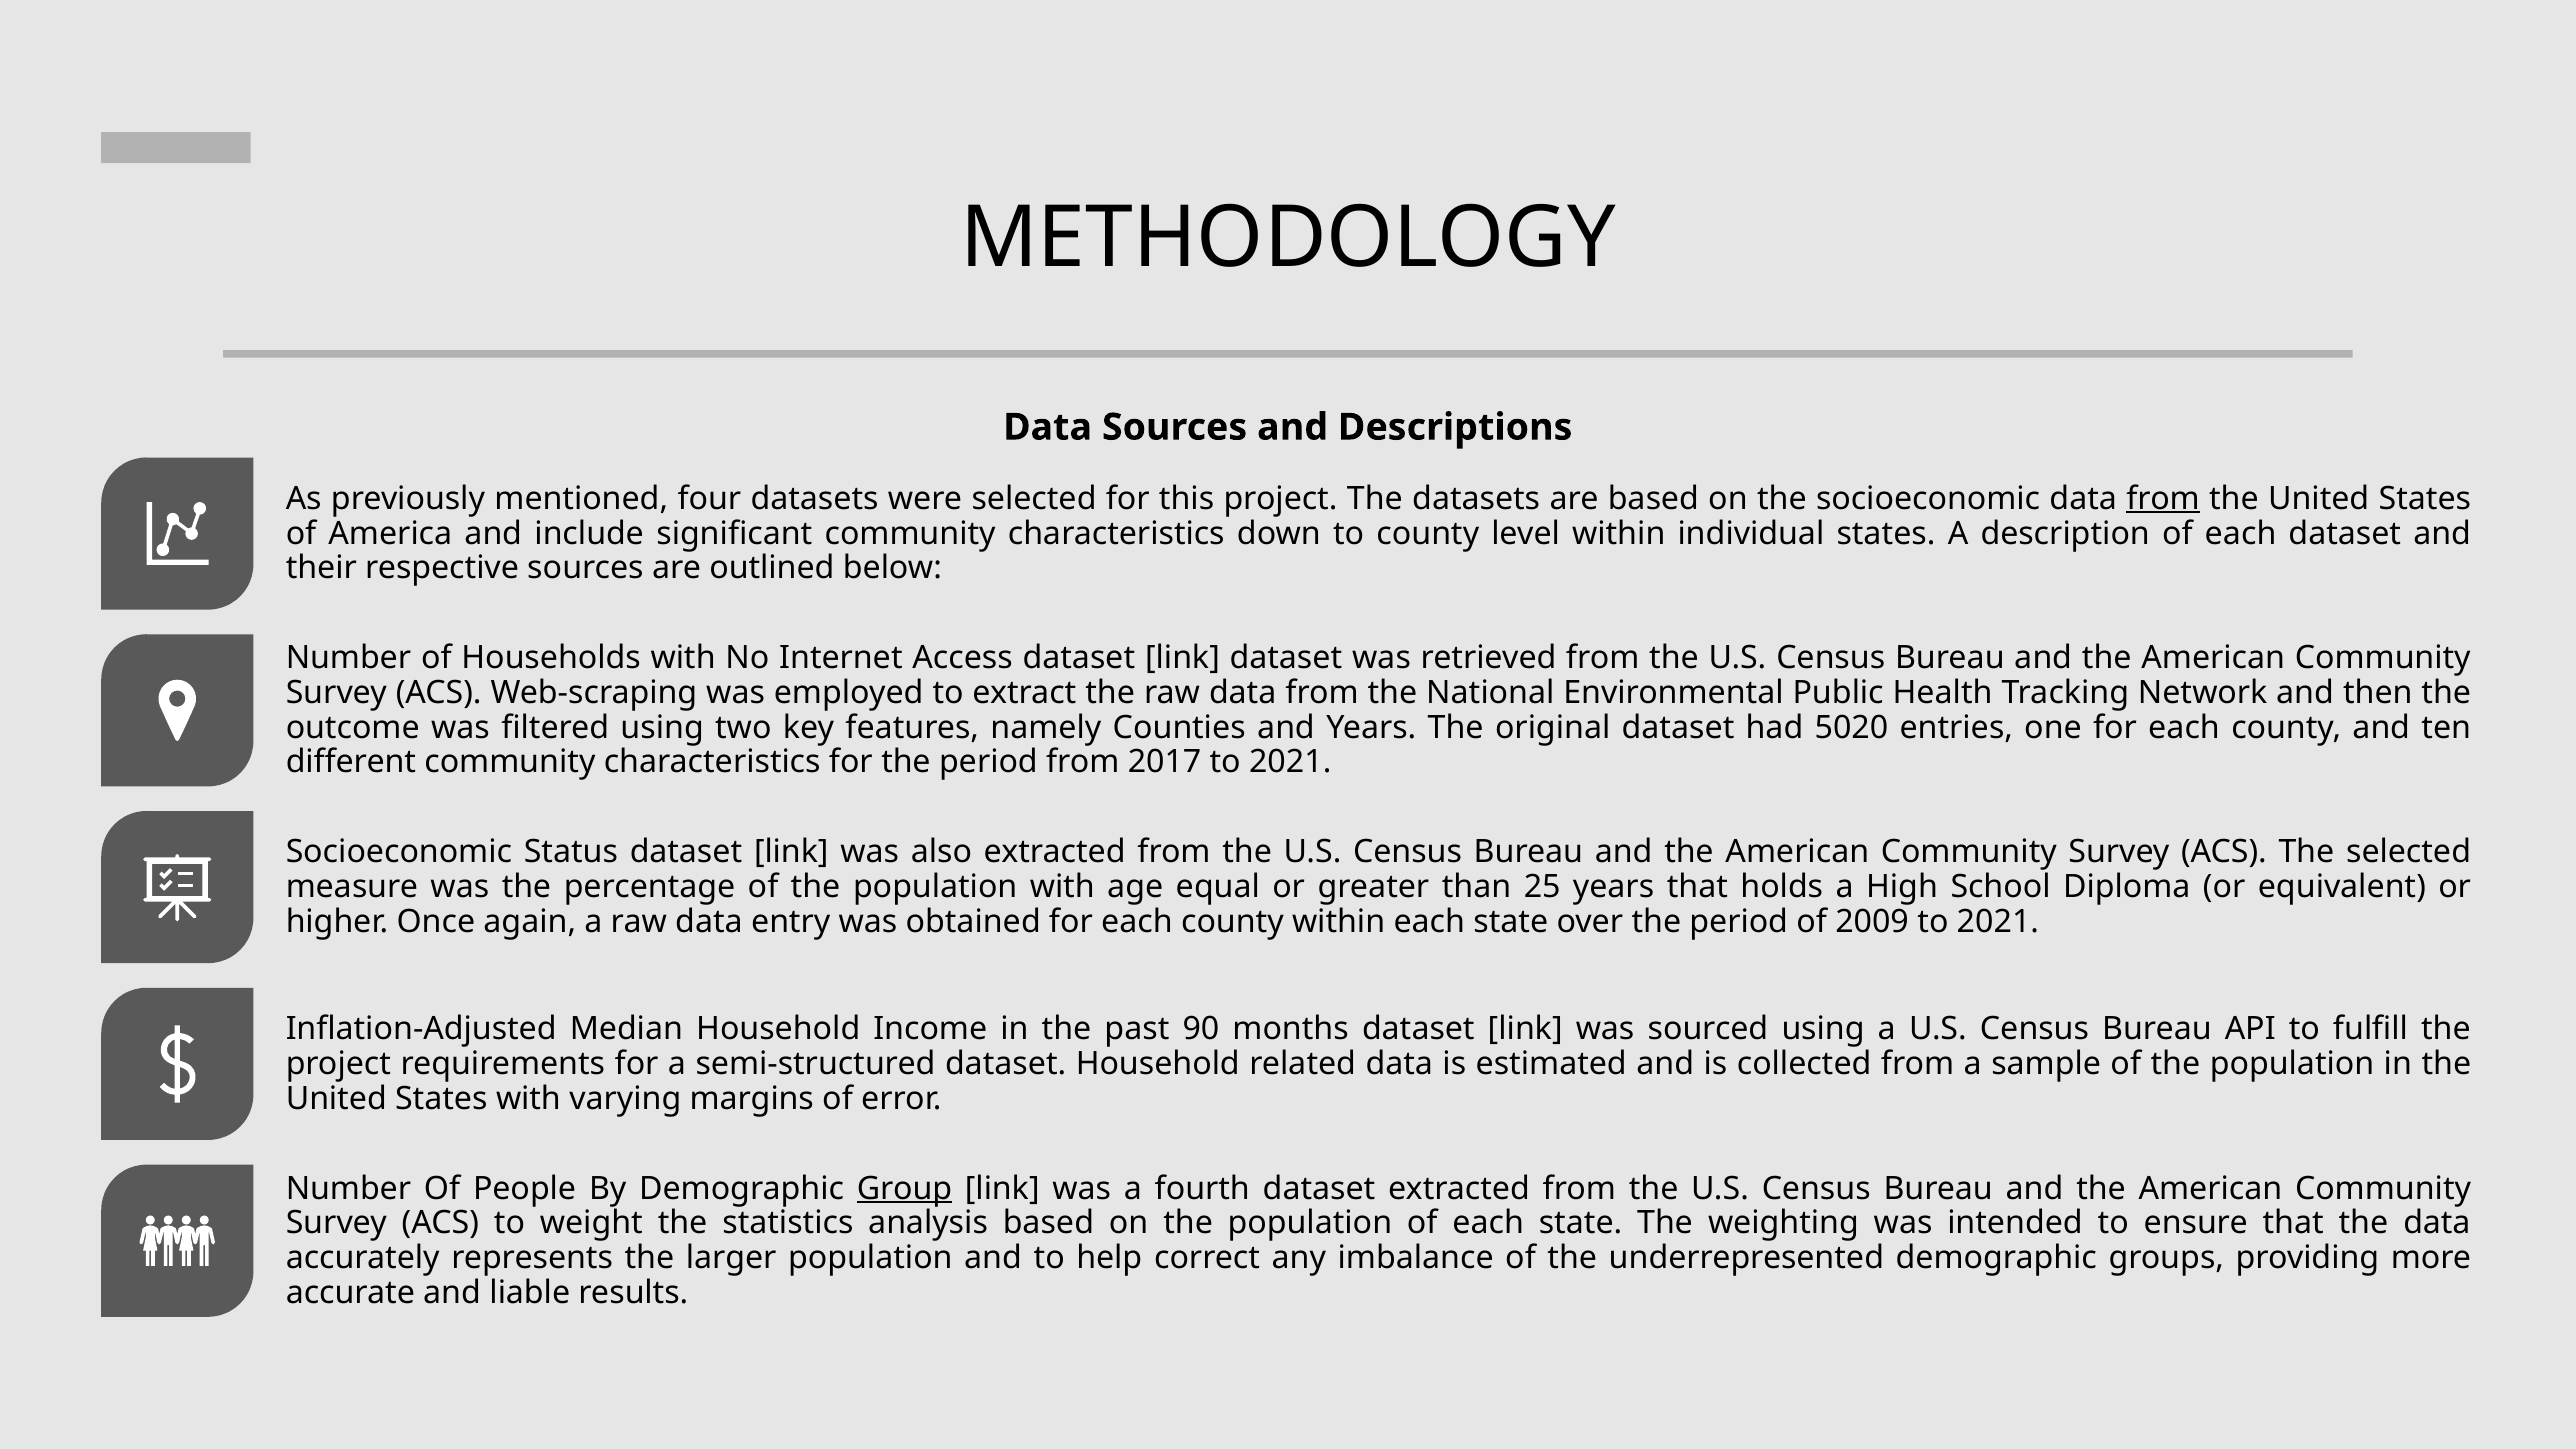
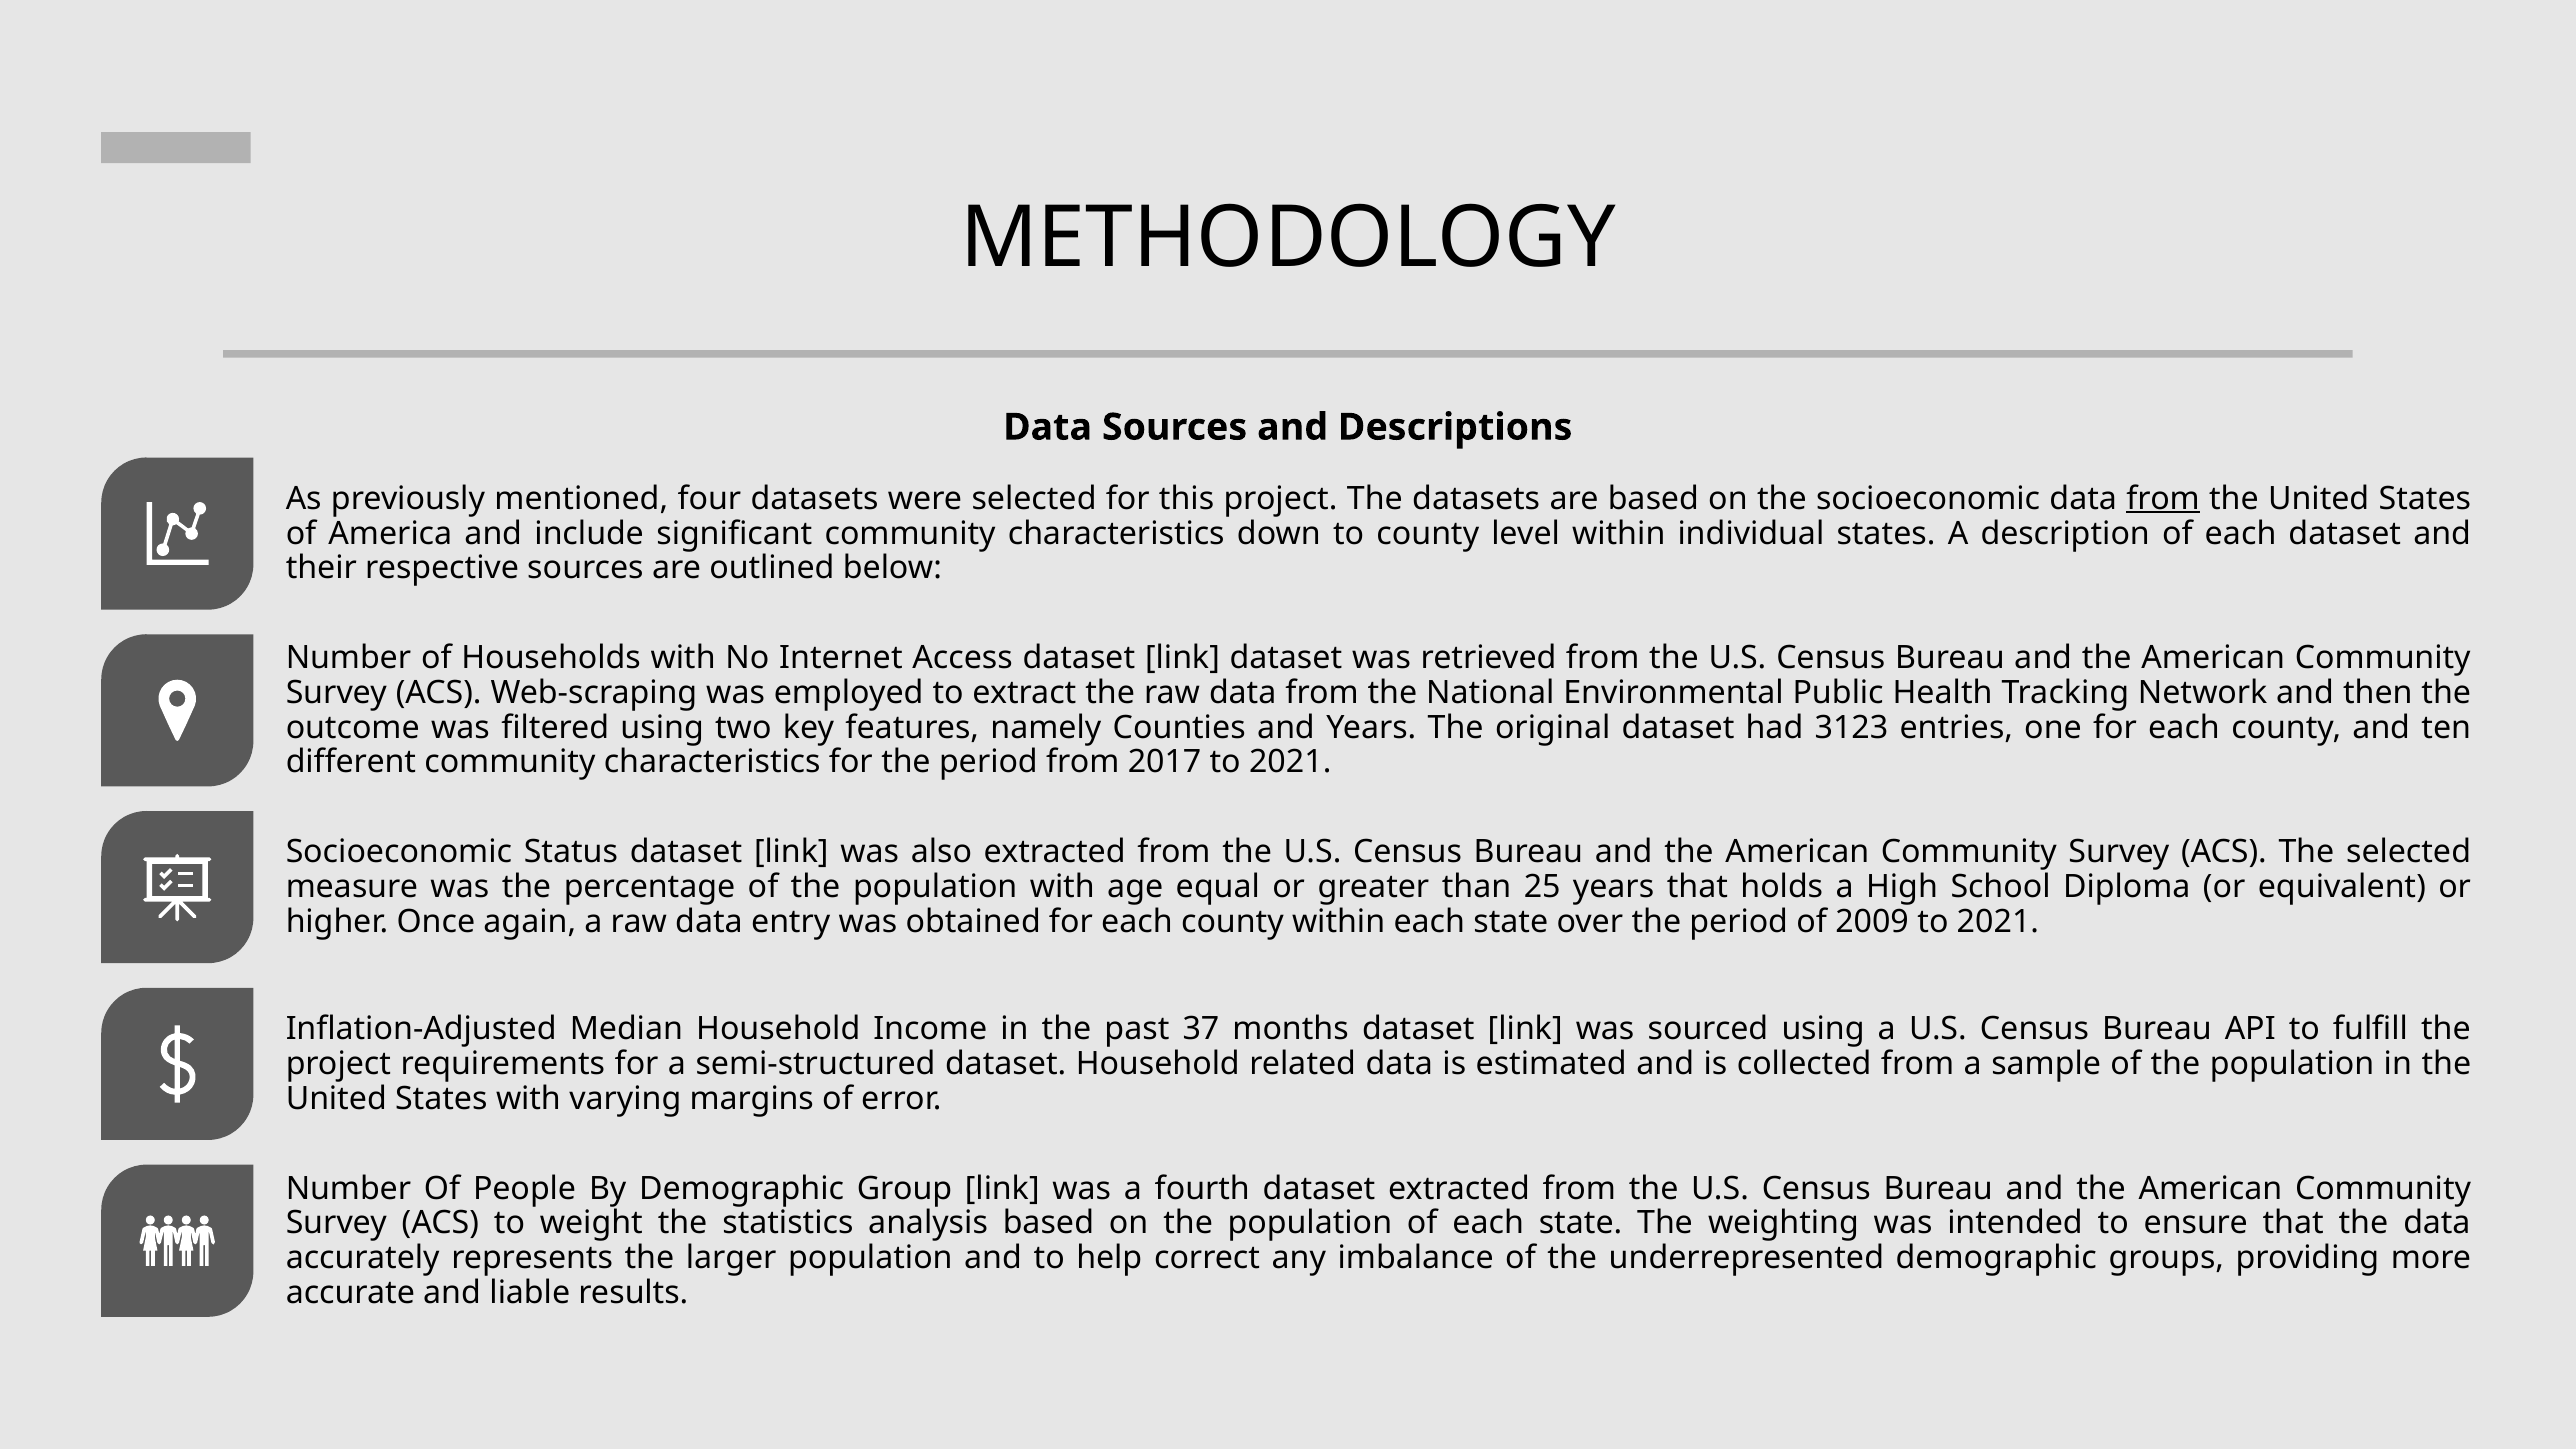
5020: 5020 -> 3123 (1851, 728)
90: 90 -> 37 (1201, 1029)
Group underline: present -> none (904, 1188)
